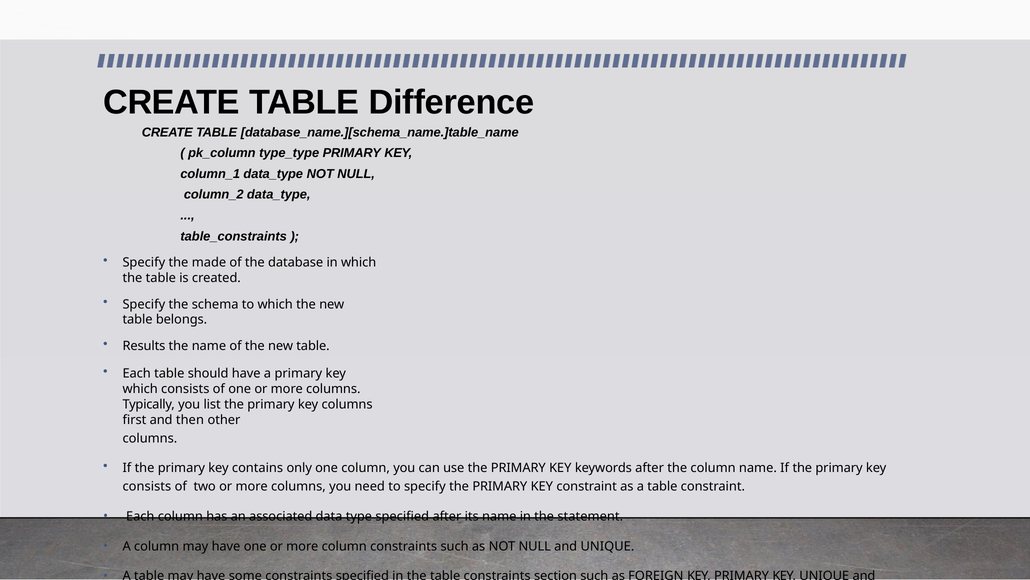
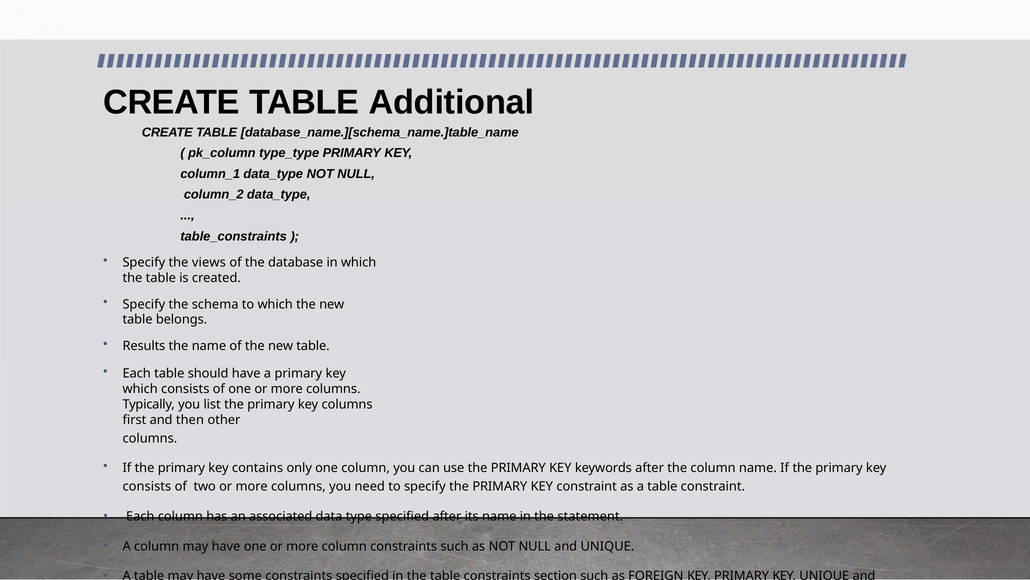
Difference: Difference -> Additional (451, 102)
made: made -> views (209, 262)
